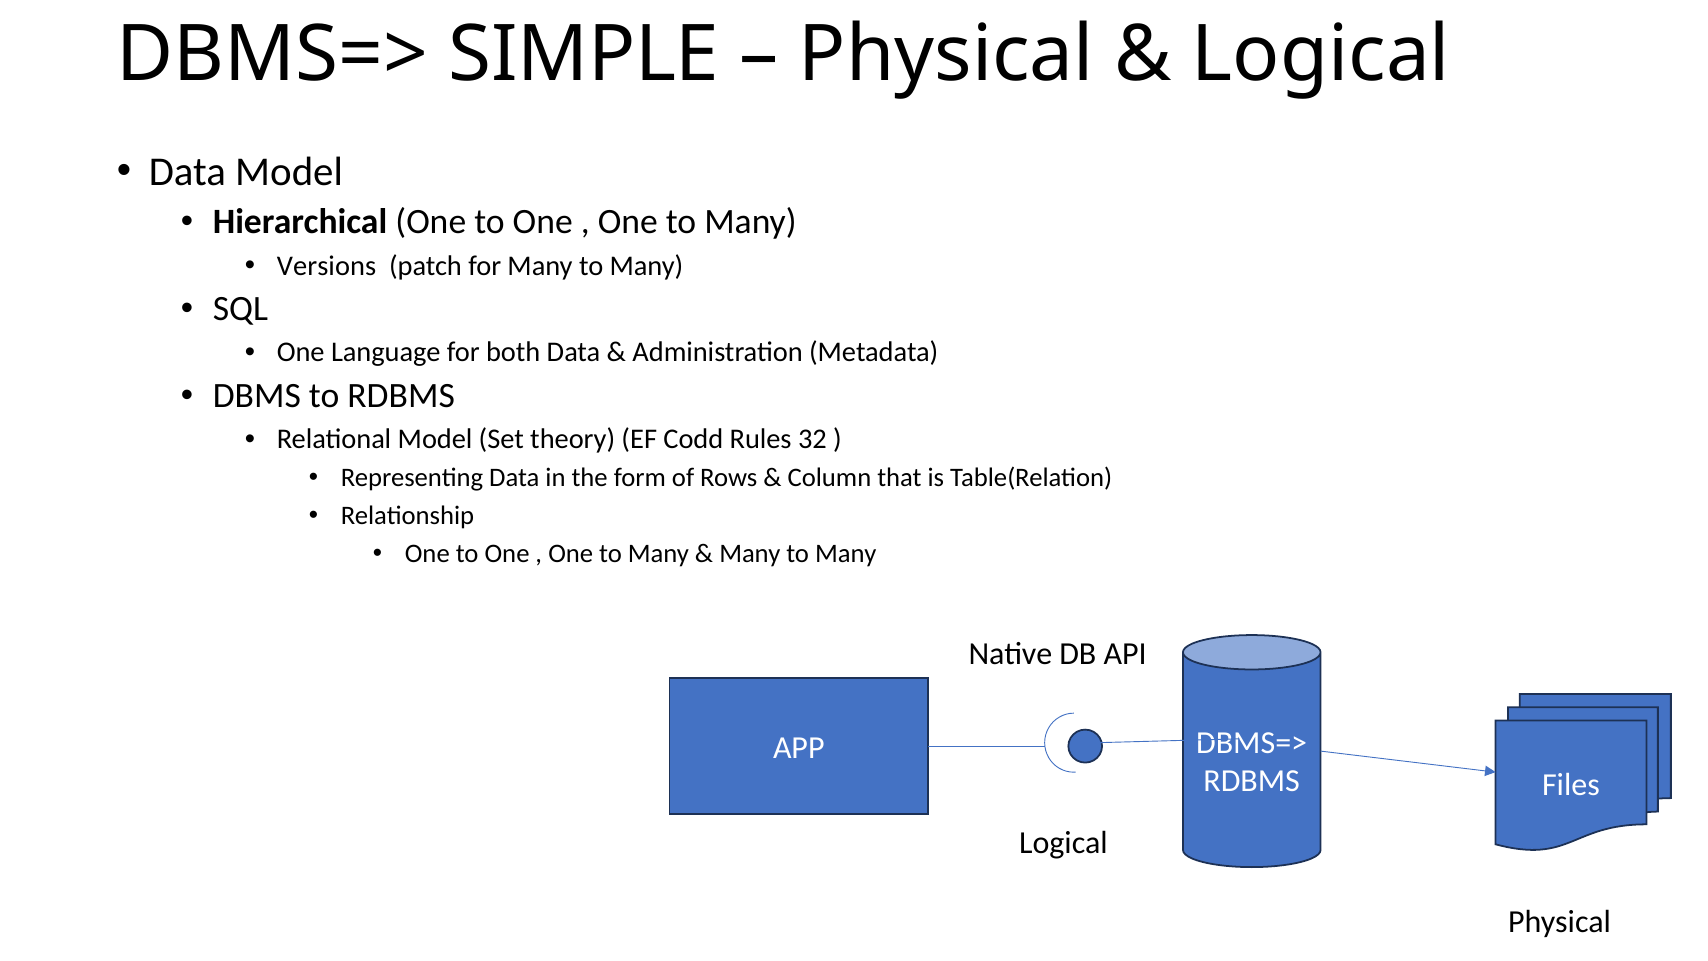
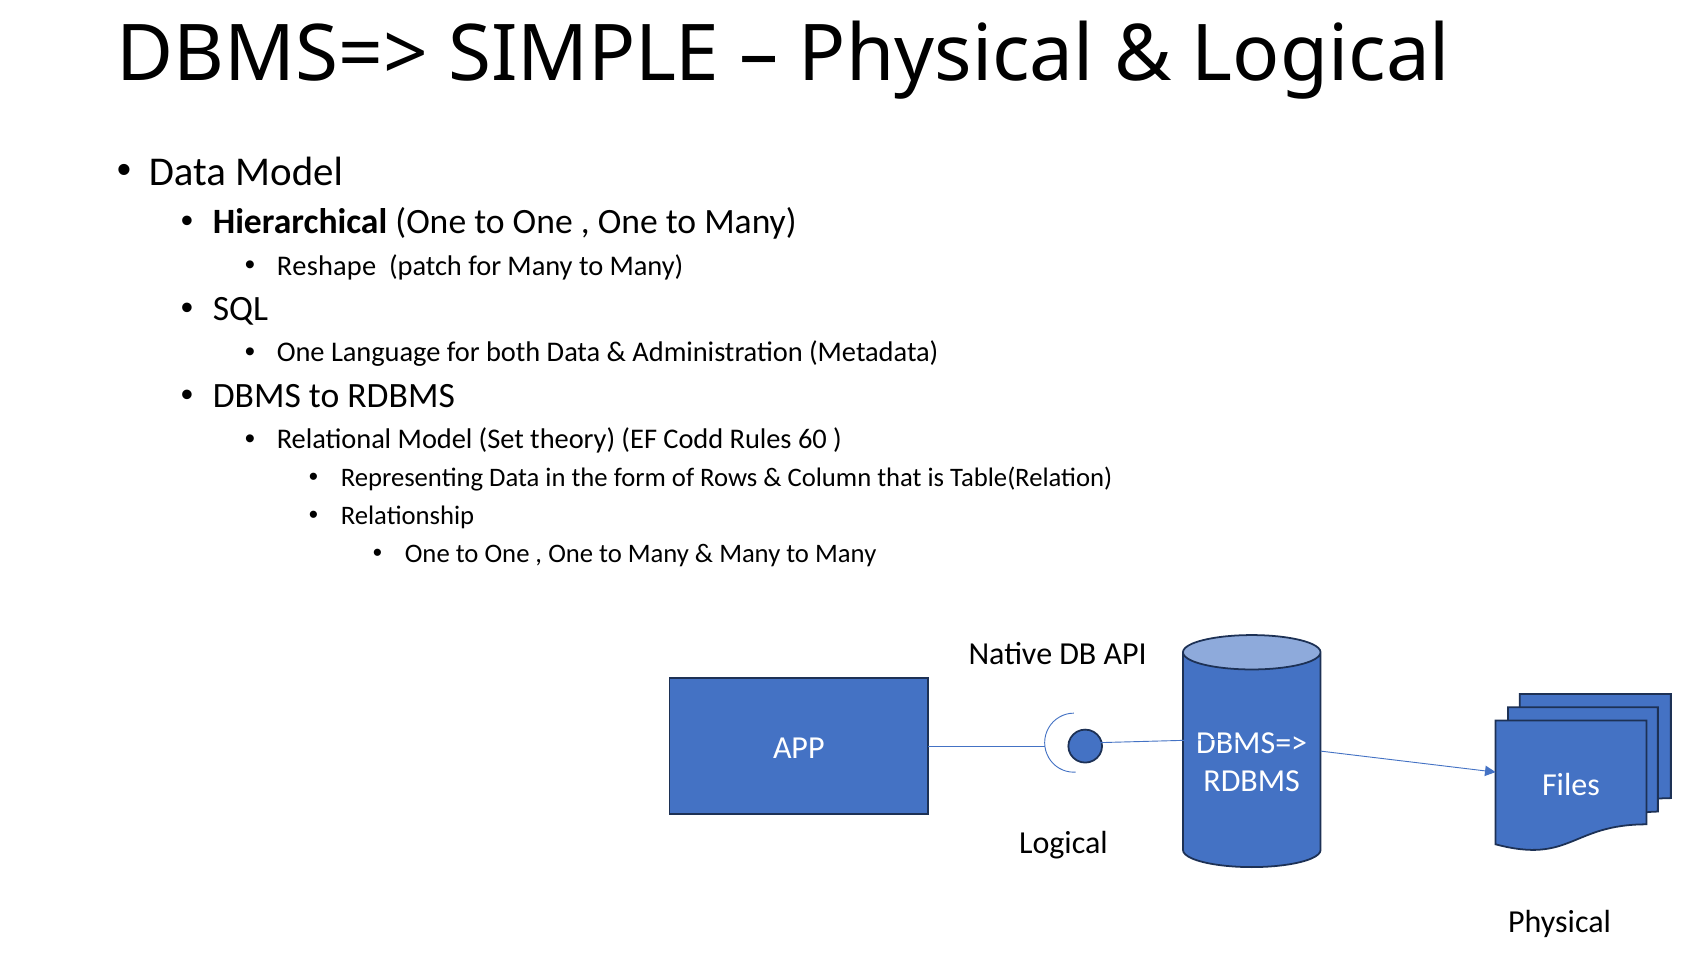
Versions: Versions -> Reshape (327, 266)
32: 32 -> 60 (812, 439)
